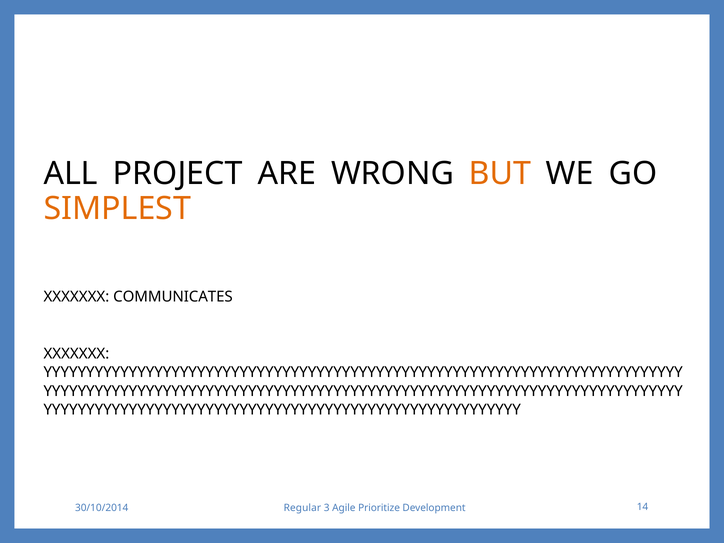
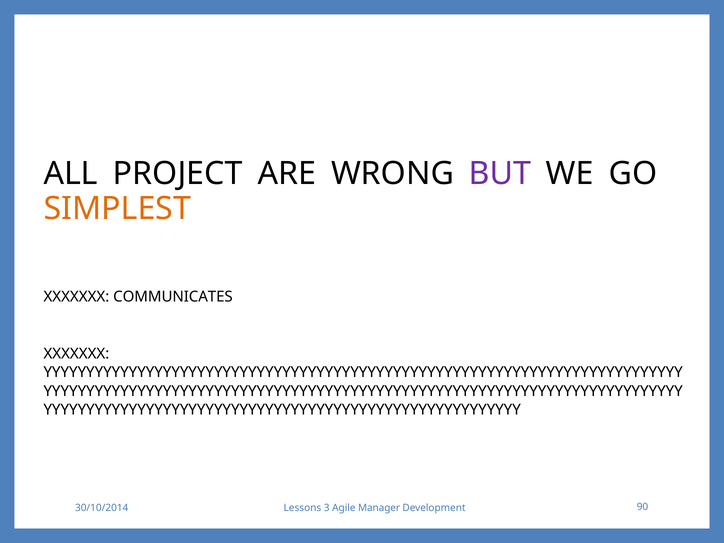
BUT colour: orange -> purple (500, 174)
Regular: Regular -> Lessons (302, 508)
Prioritize: Prioritize -> Manager (379, 508)
14: 14 -> 90 (643, 507)
